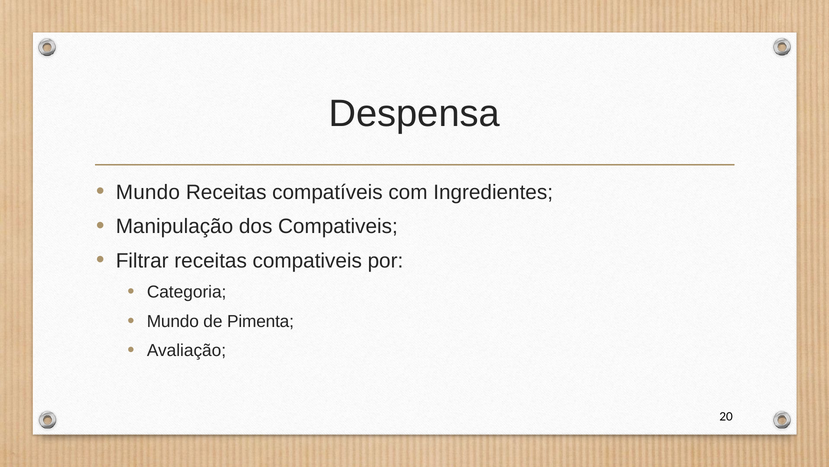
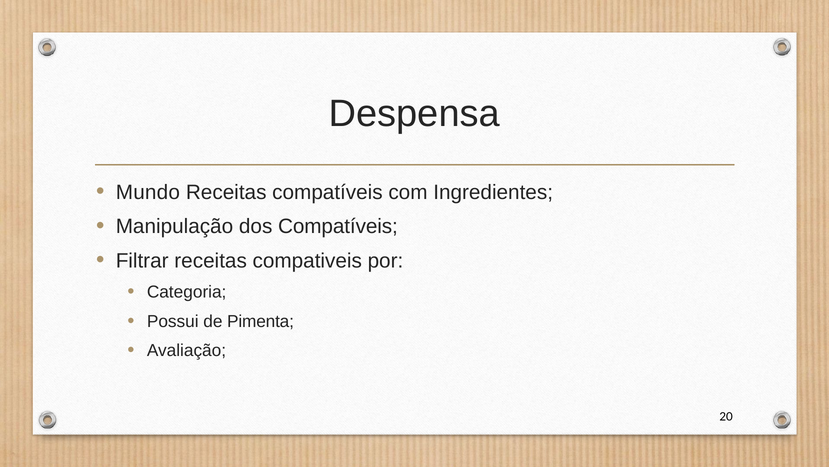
dos Compativeis: Compativeis -> Compatíveis (338, 226)
Mundo: Mundo -> Possui (173, 321)
